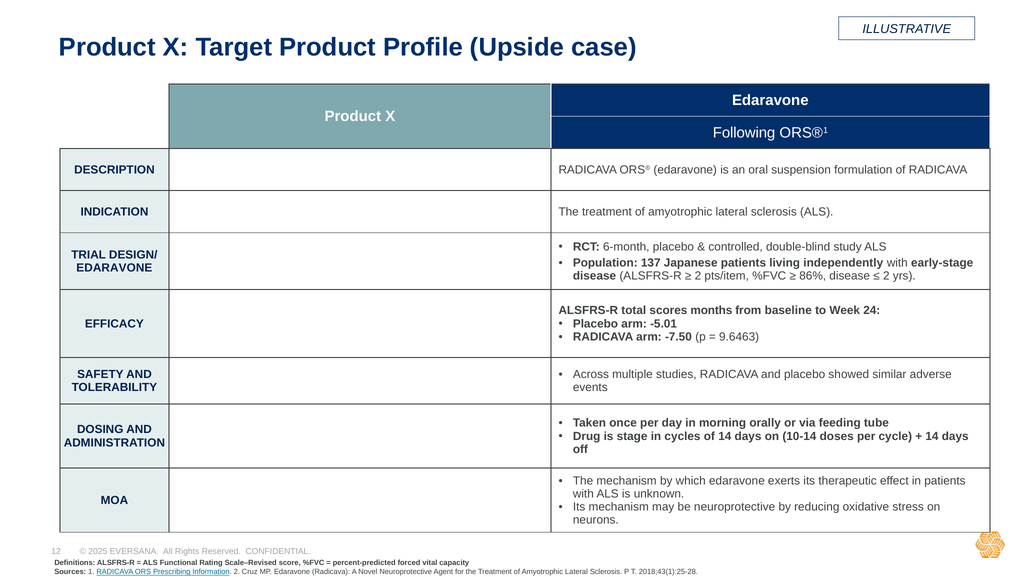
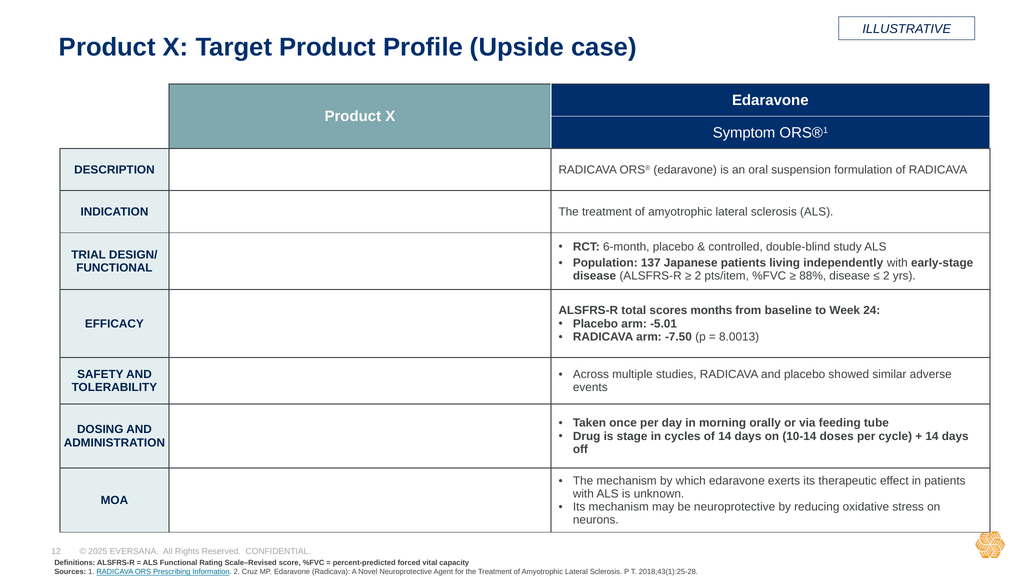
Following: Following -> Symptom (744, 133)
EDARAVONE: EDARAVONE -> FUNCTIONAL (114, 268)
86%: 86% -> 88% (813, 276)
9.6463: 9.6463 -> 8.0013 (739, 337)
